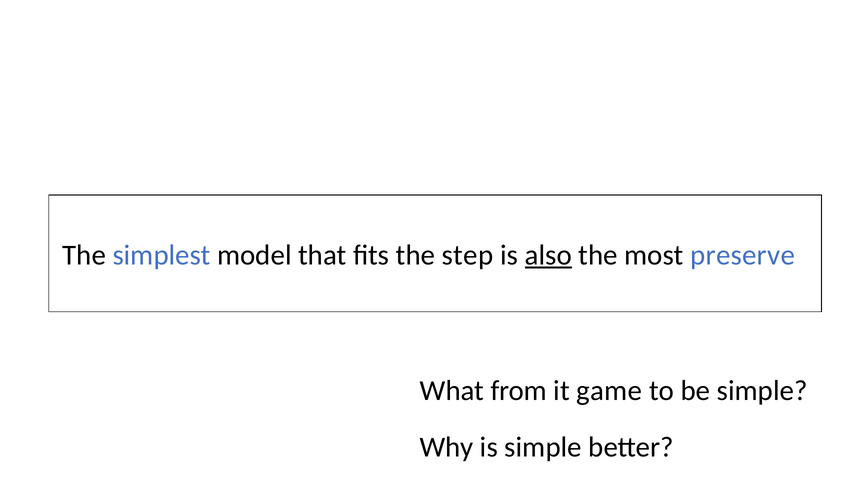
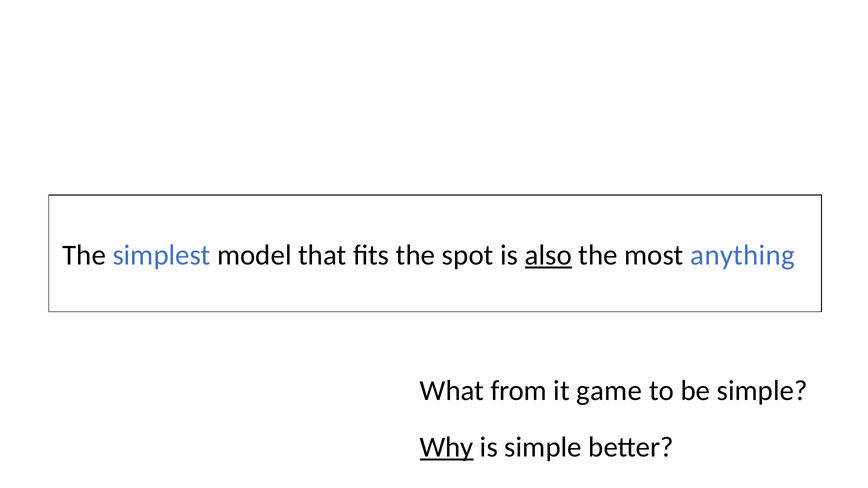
step: step -> spot (468, 255)
preserve: preserve -> anything (743, 255)
Why underline: none -> present (447, 447)
